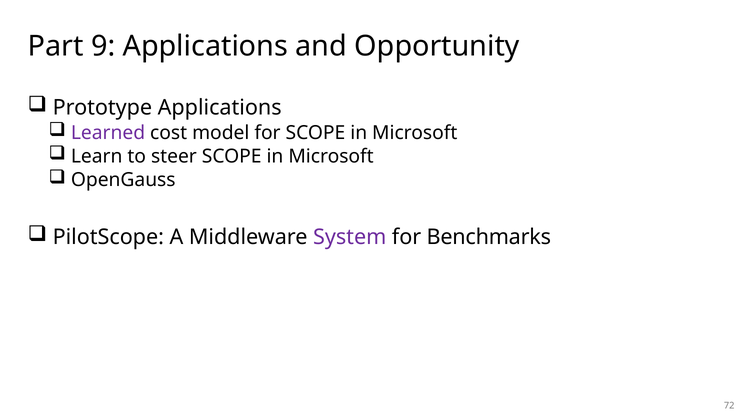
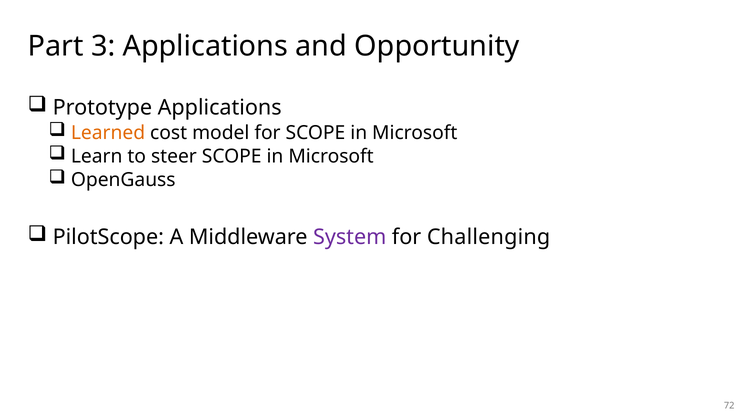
9: 9 -> 3 (103, 46)
Learned colour: purple -> orange (108, 132)
Benchmarks: Benchmarks -> Challenging (489, 237)
